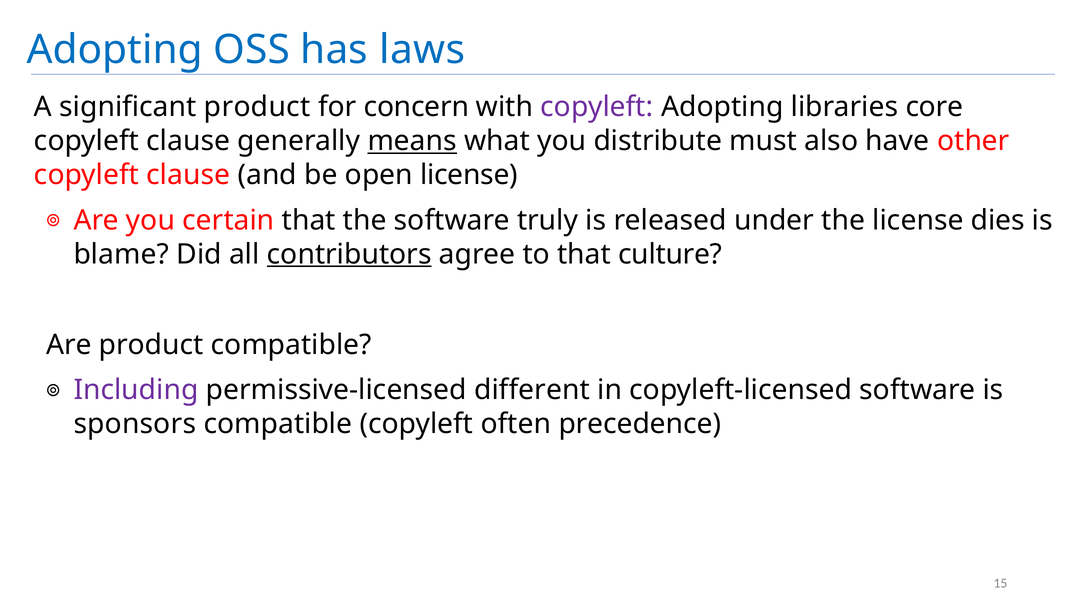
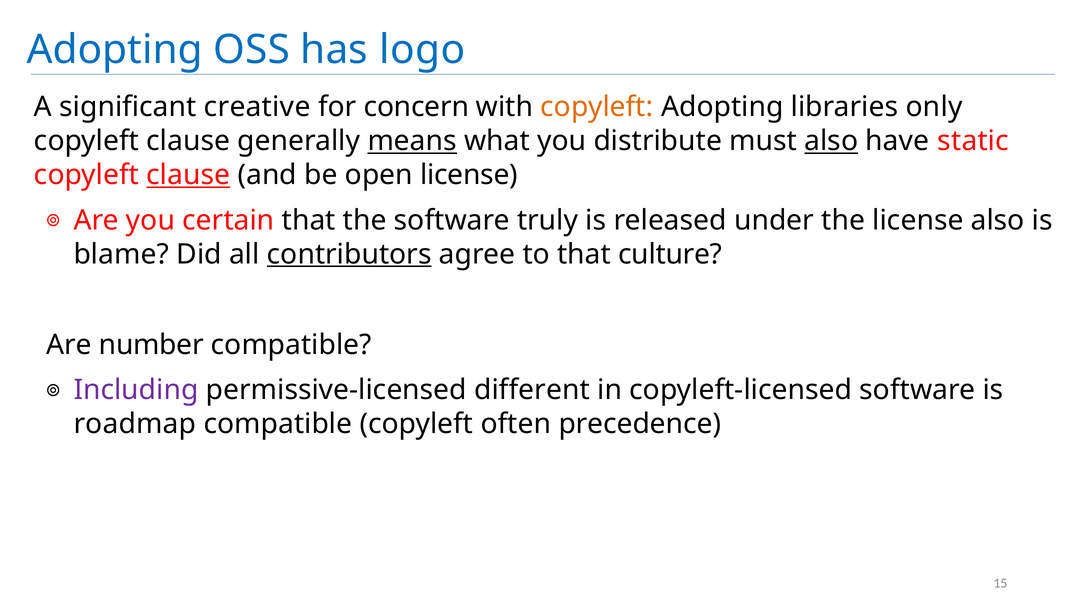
laws: laws -> logo (422, 50)
significant product: product -> creative (257, 107)
copyleft colour: purple -> orange (597, 107)
core: core -> only (934, 107)
also underline: none -> present (831, 141)
other: other -> static (973, 141)
clause underline: none -> present (188, 175)
license dies: dies -> also (998, 220)
Are product: product -> number (151, 345)
sponsors: sponsors -> roadmap (135, 424)
